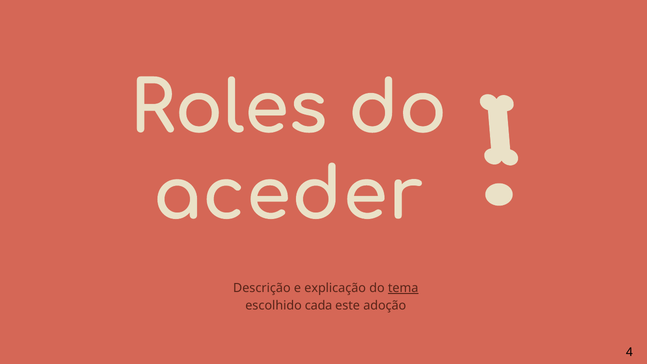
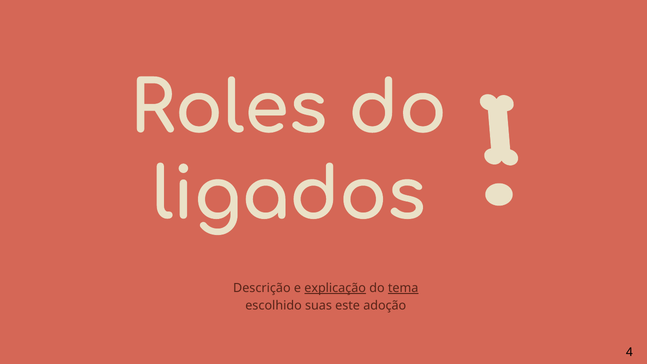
aceder: aceder -> ligados (289, 195)
explicação underline: none -> present (335, 288)
cada: cada -> suas (318, 305)
